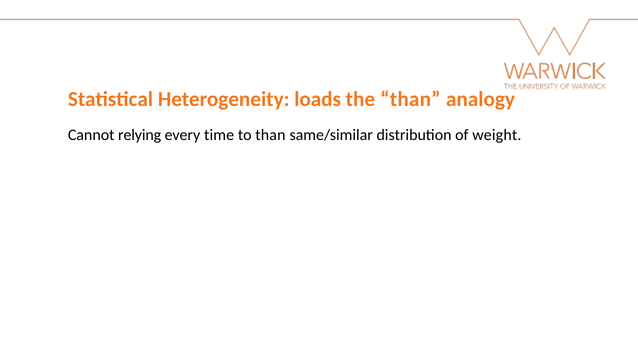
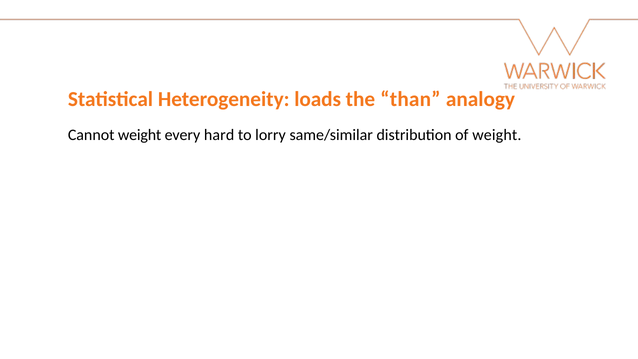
Cannot relying: relying -> weight (140, 135)
time: time -> hard (219, 135)
to than: than -> lorry (270, 135)
